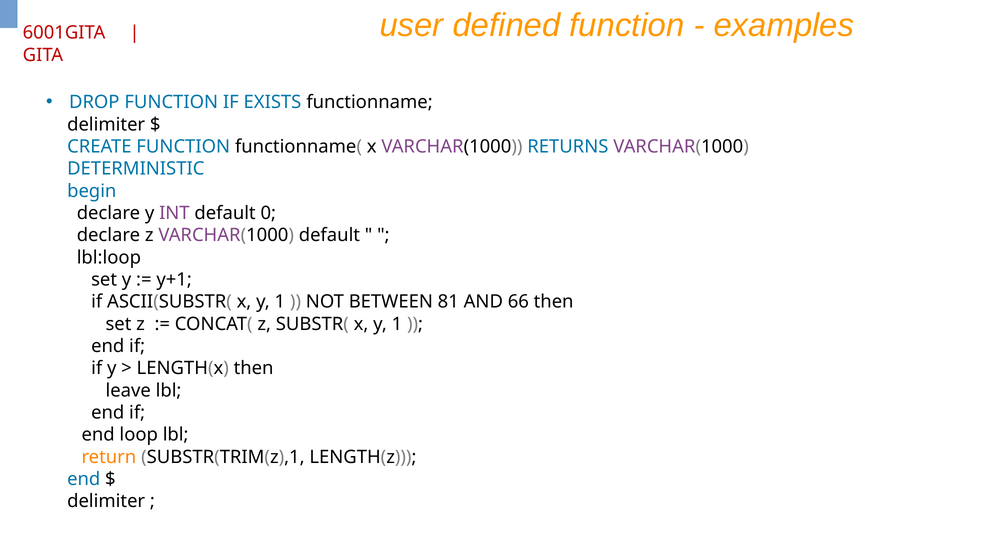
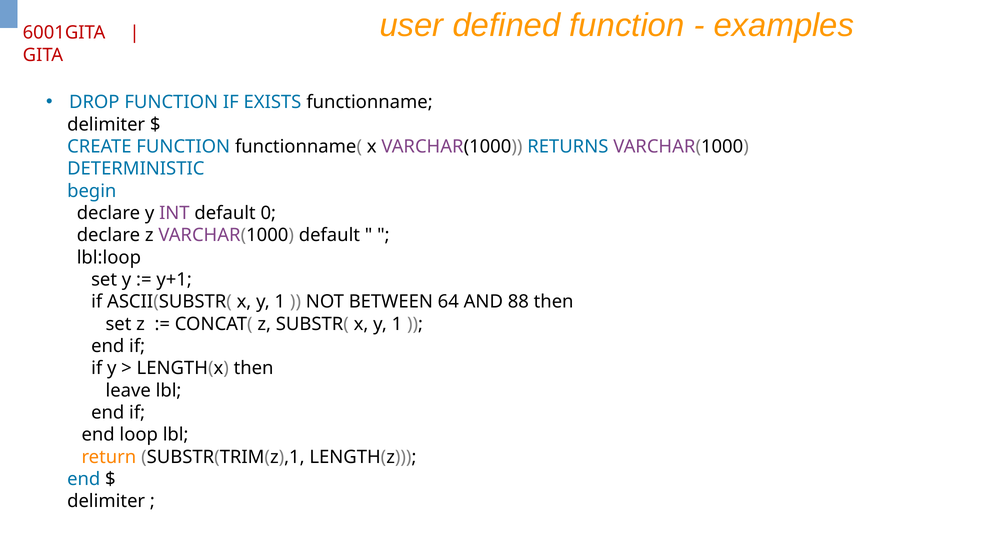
81: 81 -> 64 (448, 302)
66: 66 -> 88 (518, 302)
